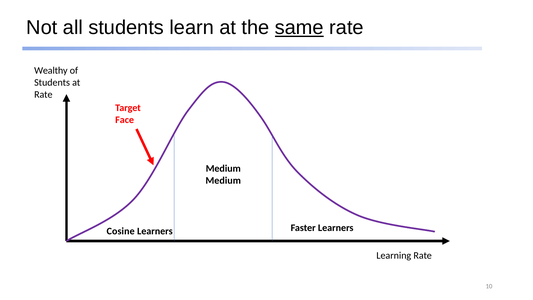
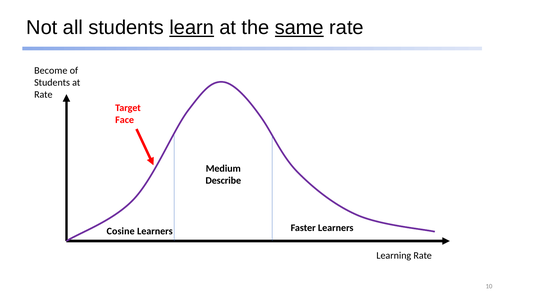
learn underline: none -> present (192, 28)
Wealthy: Wealthy -> Become (51, 70)
Medium: Medium -> Describe (223, 180)
